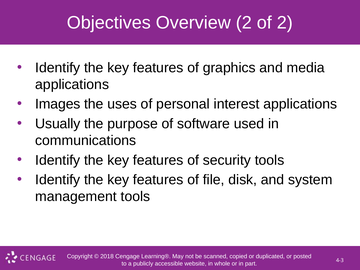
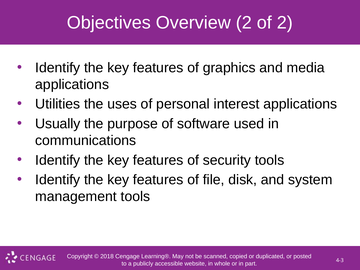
Images: Images -> Utilities (58, 104)
